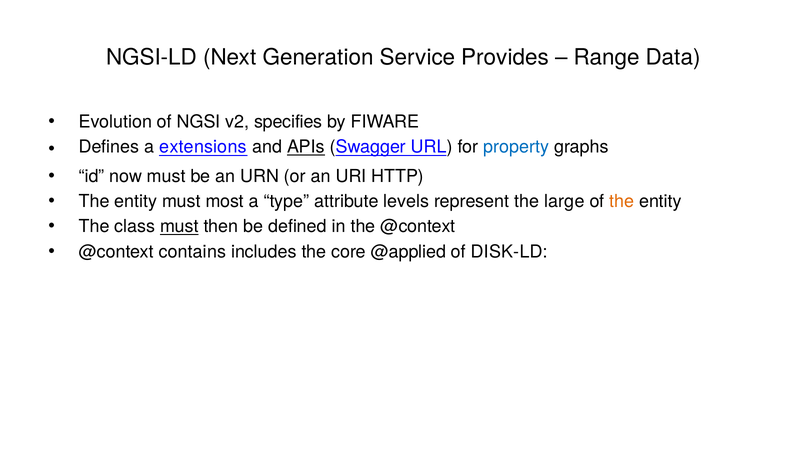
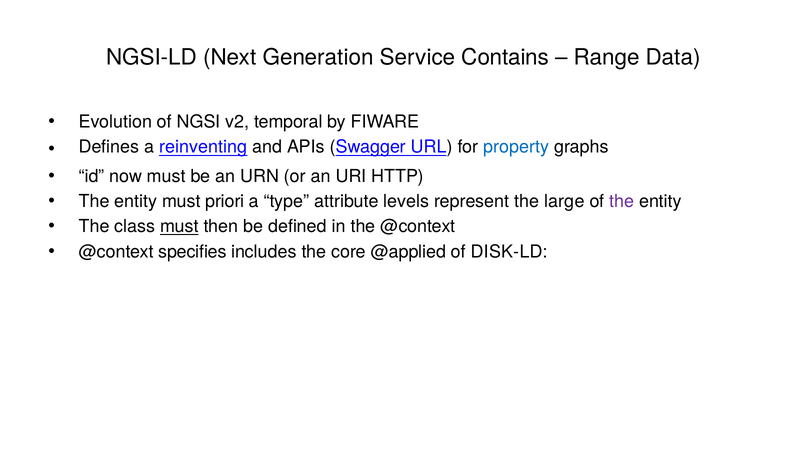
Provides: Provides -> Contains (505, 58)
specifies: specifies -> temporal (288, 122)
extensions: extensions -> reinventing (203, 147)
APIs underline: present -> none (306, 147)
most: most -> priori (225, 201)
the colour: orange -> purple (622, 201)
contains: contains -> specifies (192, 252)
